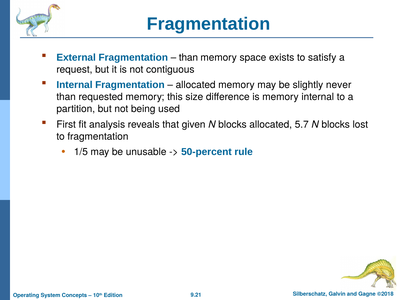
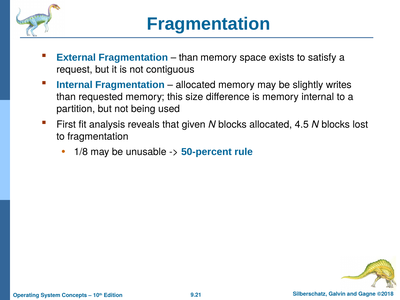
never: never -> writes (339, 85)
5.7: 5.7 -> 4.5 (302, 124)
1/5: 1/5 -> 1/8 (81, 152)
